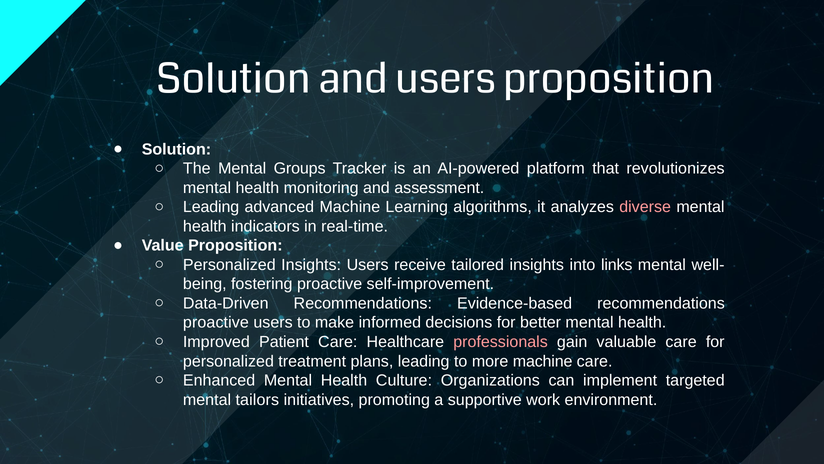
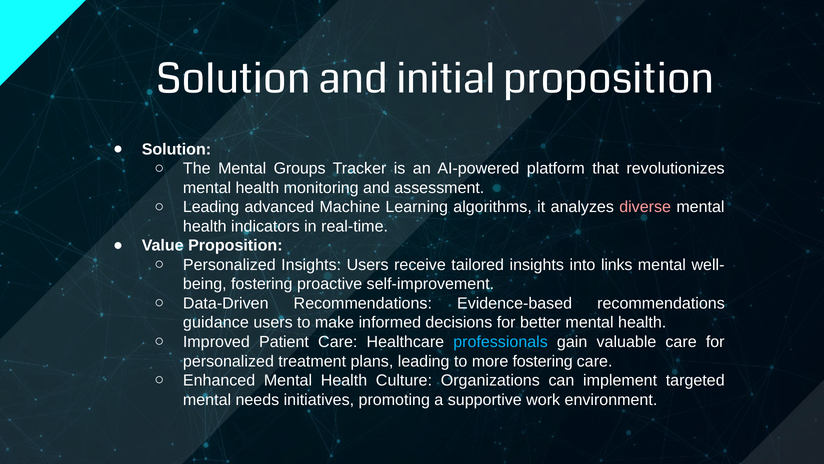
and users: users -> initial (446, 79)
proactive: proactive -> guidance (216, 322)
professionals colour: pink -> light blue (501, 342)
more machine: machine -> fostering (543, 361)
tailors: tailors -> needs (257, 399)
